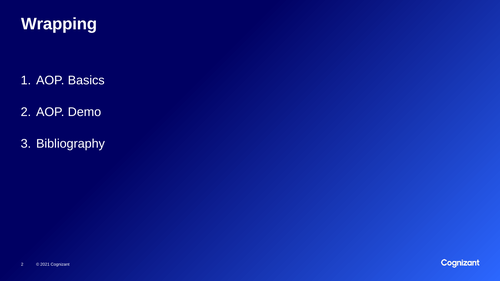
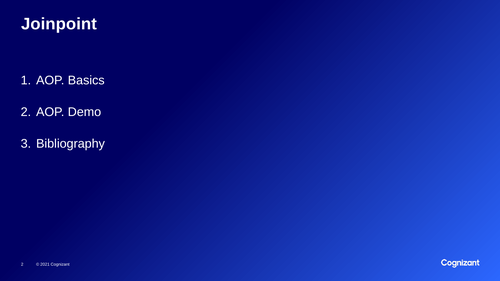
Wrapping: Wrapping -> Joinpoint (59, 24)
